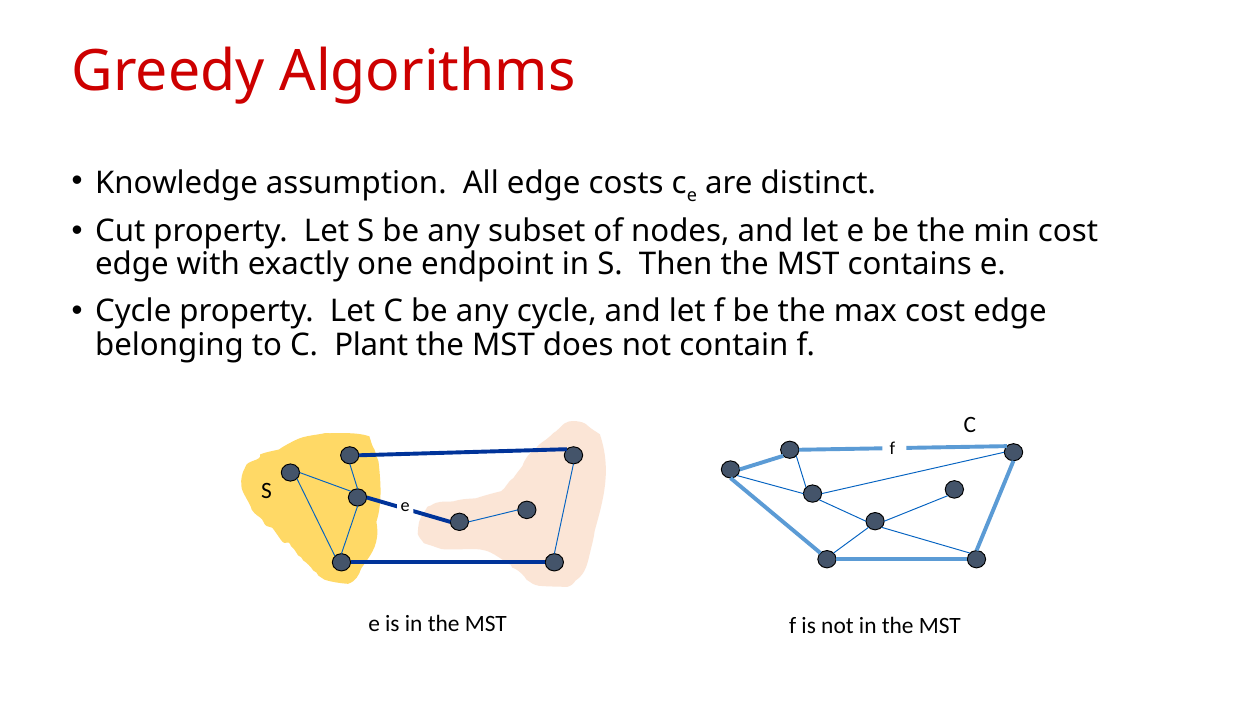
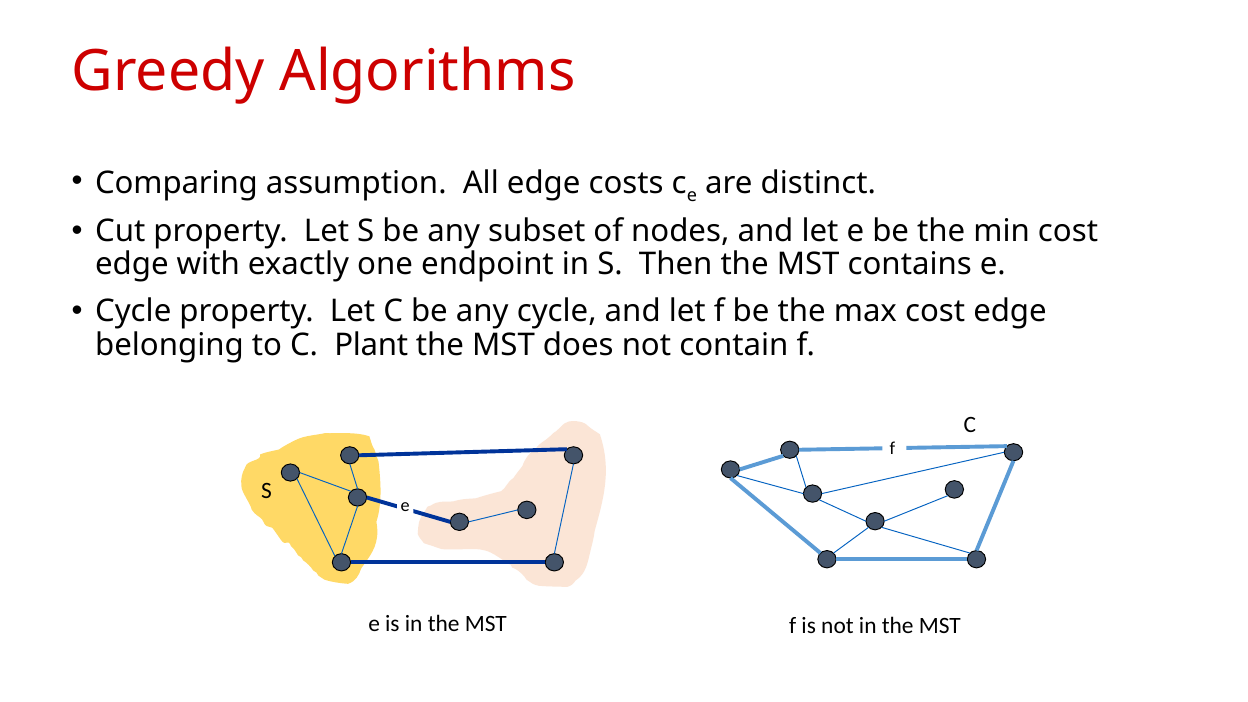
Knowledge: Knowledge -> Comparing (177, 183)
